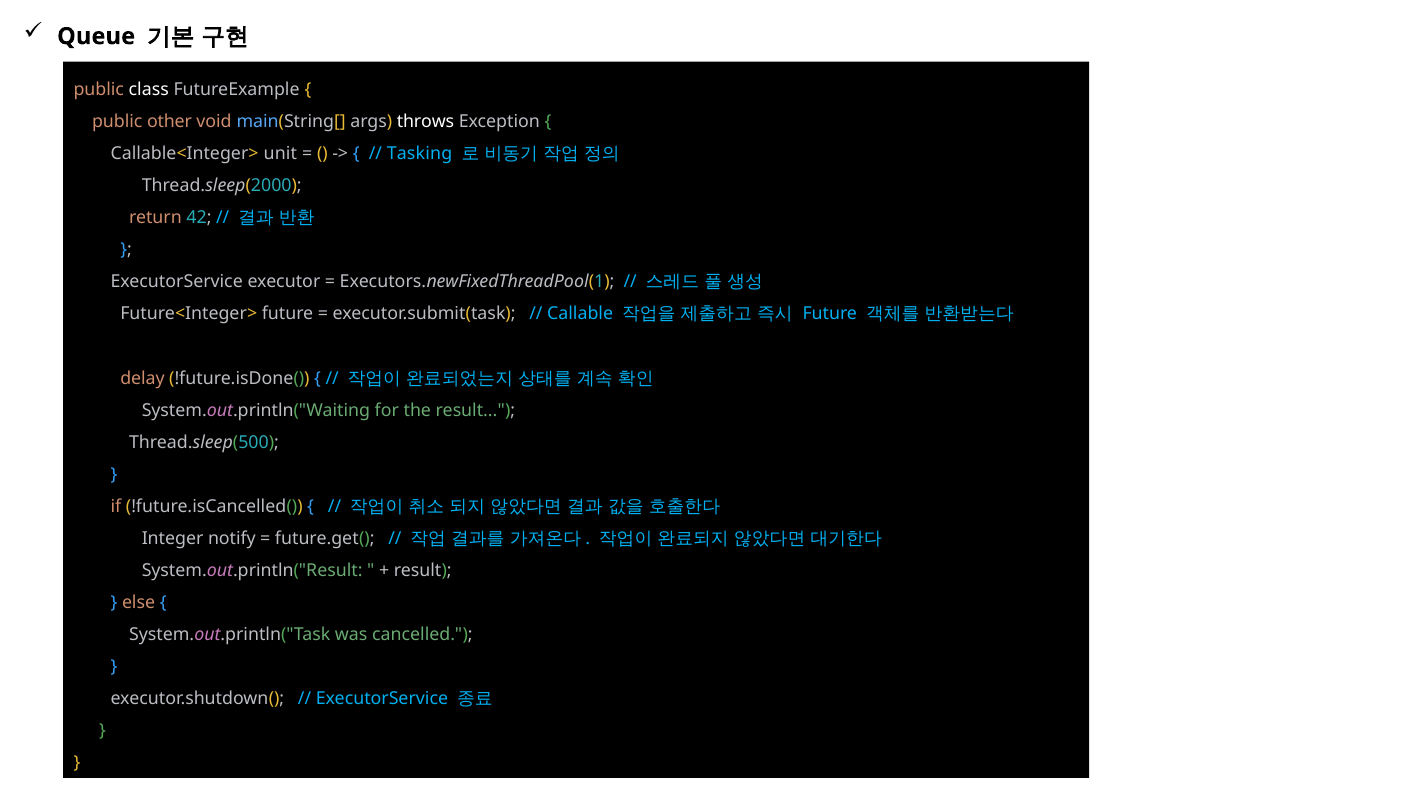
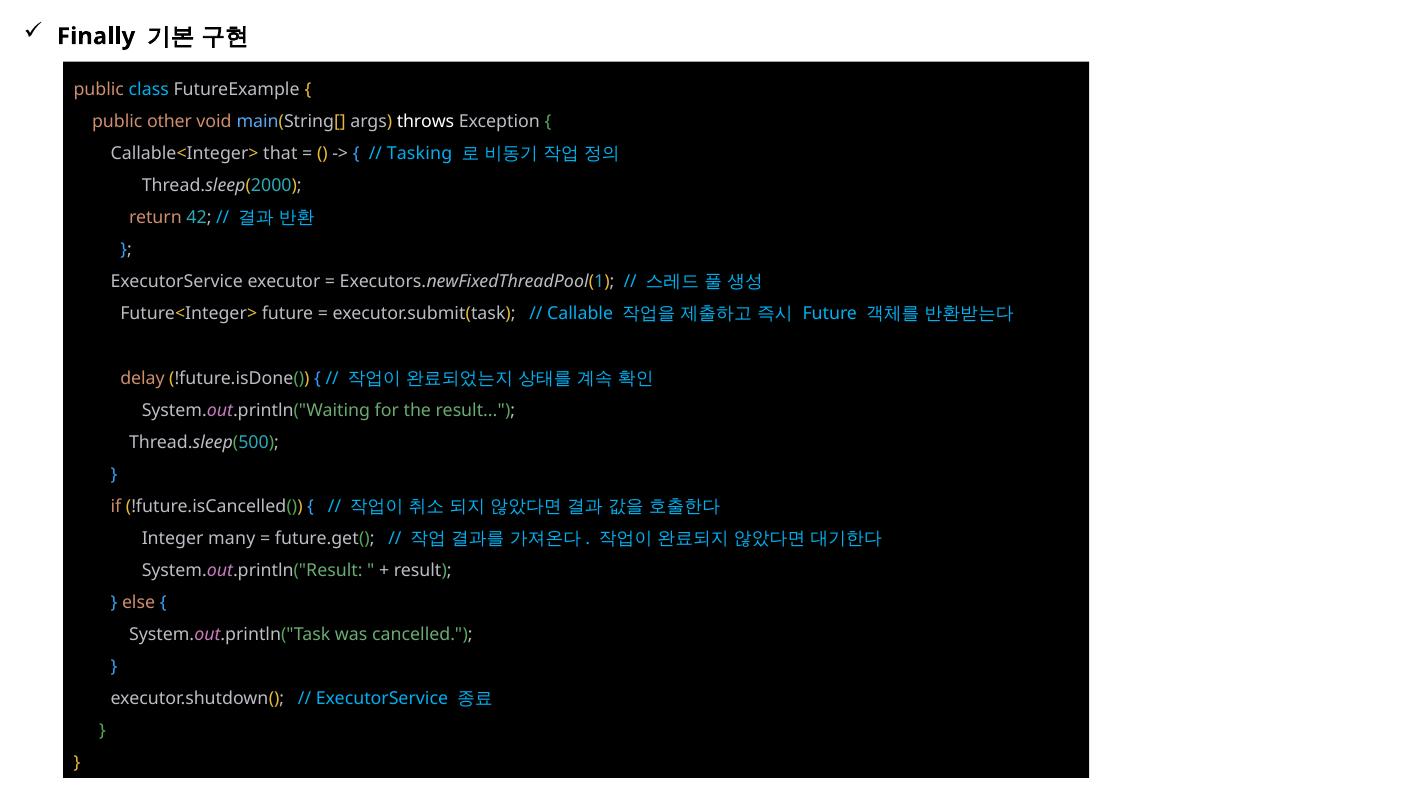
Queue: Queue -> Finally (96, 36)
class colour: white -> light blue (149, 89)
unit: unit -> that (280, 154)
notify: notify -> many (232, 538)
